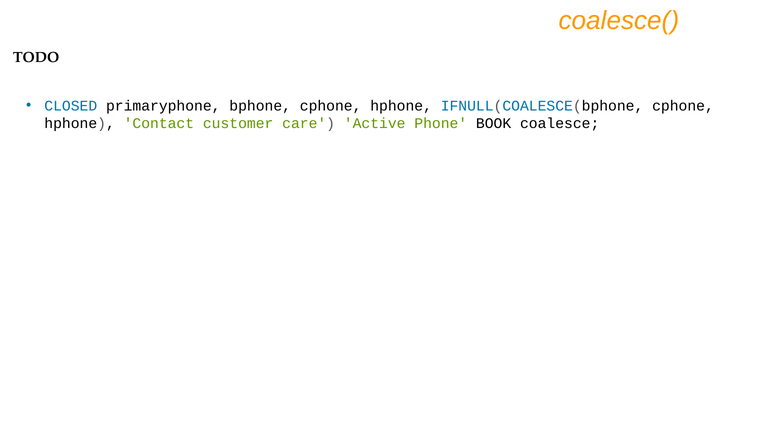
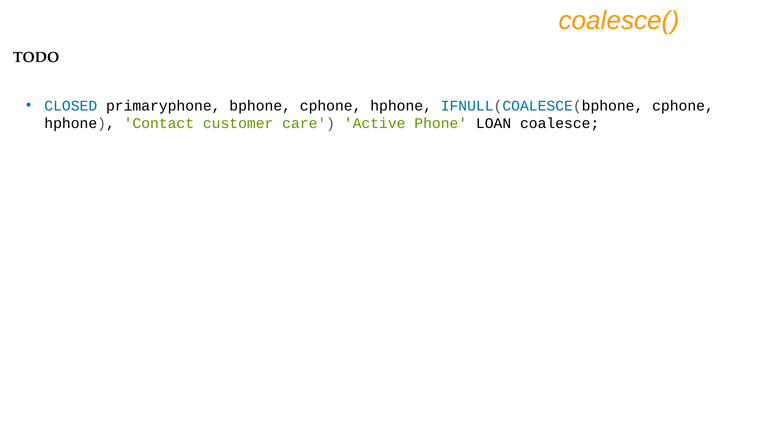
BOOK: BOOK -> LOAN (494, 123)
